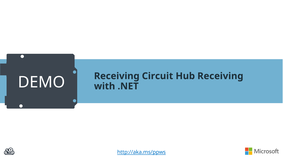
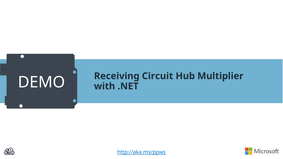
Hub Receiving: Receiving -> Multiplier (220, 76)
